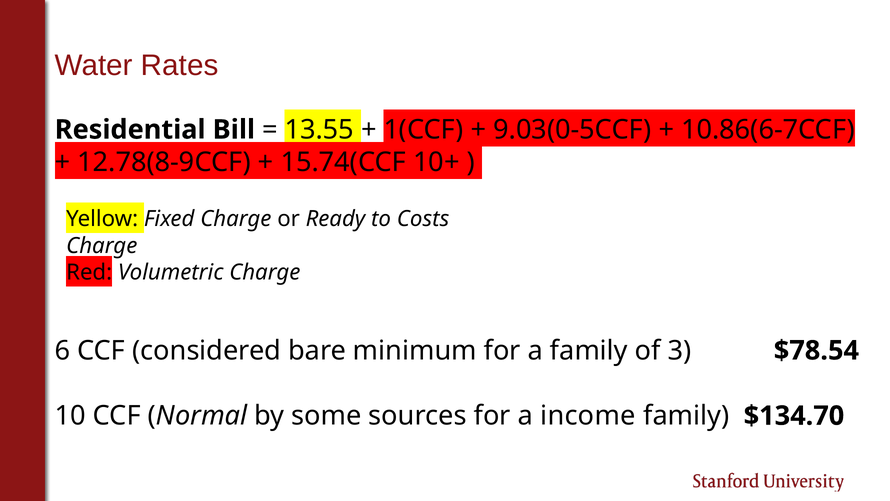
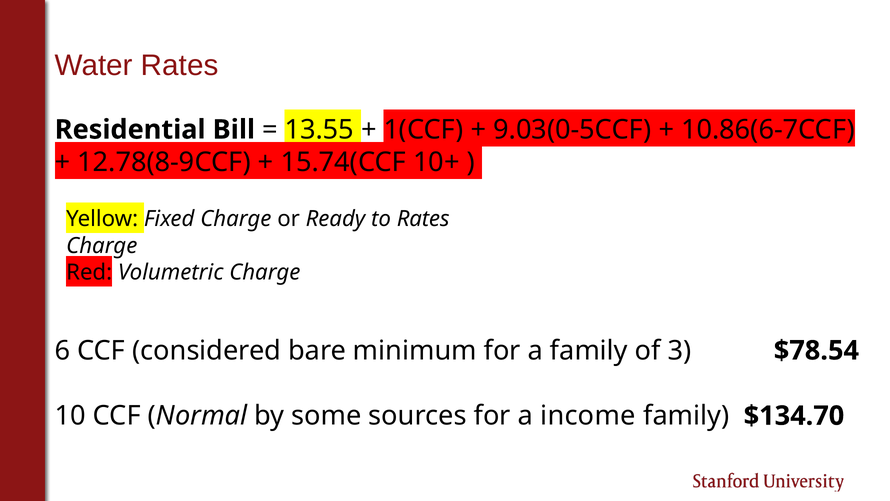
to Costs: Costs -> Rates (423, 219)
